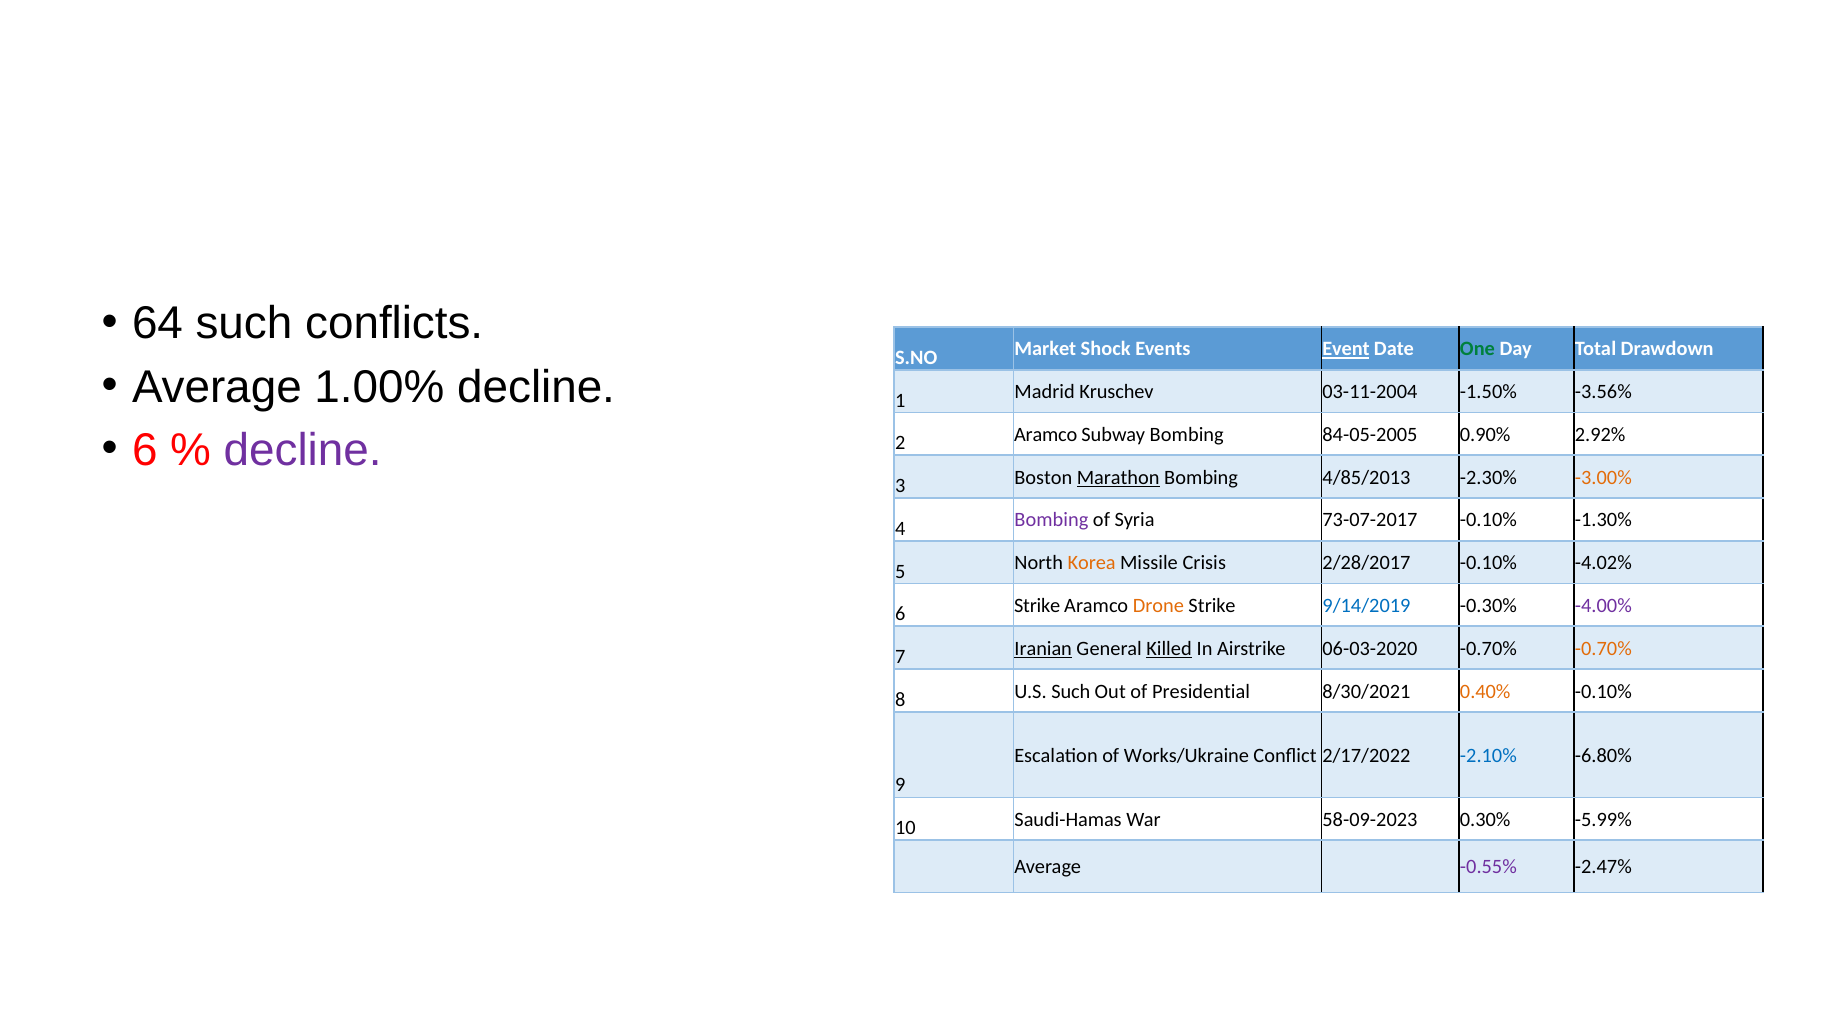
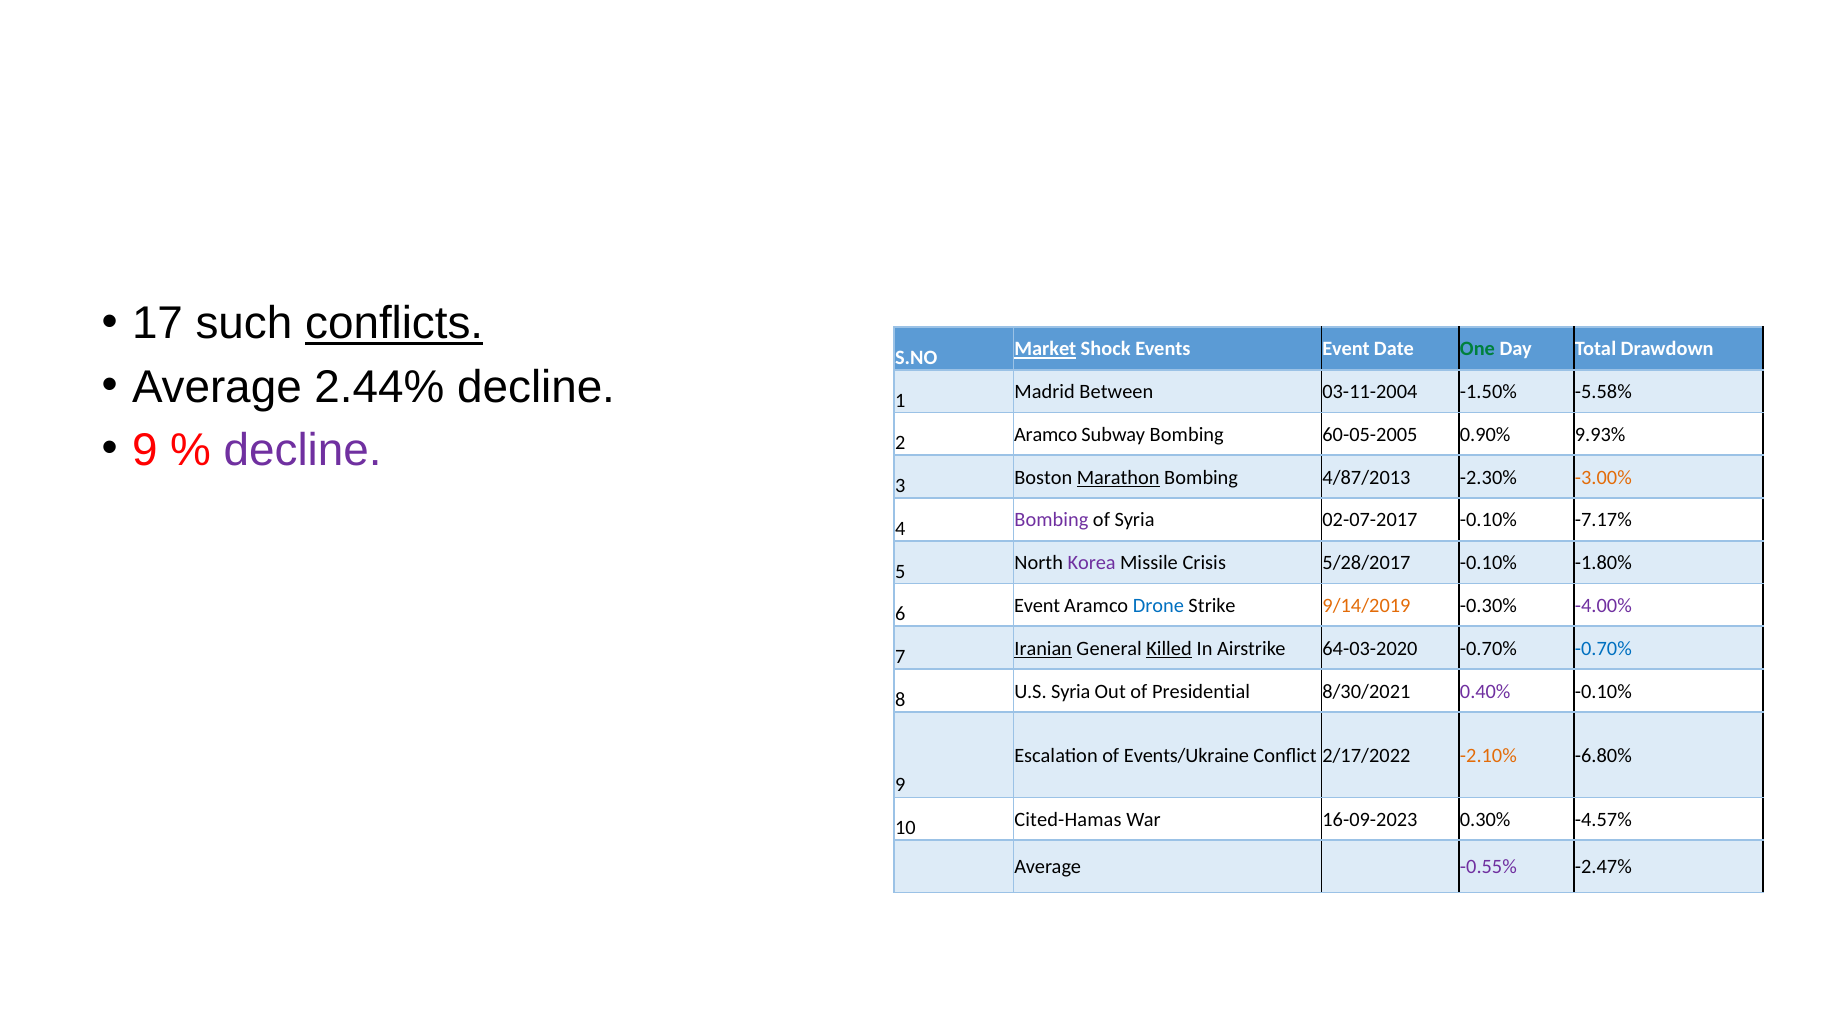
64: 64 -> 17 (158, 324)
conflicts underline: none -> present (394, 324)
Market underline: none -> present (1045, 349)
Event underline: present -> none (1346, 349)
1.00%: 1.00% -> 2.44% (379, 387)
Kruschev: Kruschev -> Between (1116, 392)
-3.56%: -3.56% -> -5.58% (1603, 392)
6: 6 -> 9 (145, 450)
84-05-2005: 84-05-2005 -> 60-05-2005 (1370, 435)
2.92%: 2.92% -> 9.93% (1600, 435)
4/85/2013: 4/85/2013 -> 4/87/2013 (1366, 477)
73-07-2017: 73-07-2017 -> 02-07-2017 (1370, 520)
-1.30%: -1.30% -> -7.17% (1603, 520)
Korea colour: orange -> purple (1092, 563)
2/28/2017: 2/28/2017 -> 5/28/2017 (1366, 563)
-4.02%: -4.02% -> -1.80% (1603, 563)
6 Strike: Strike -> Event (1037, 606)
Drone colour: orange -> blue (1158, 606)
9/14/2019 colour: blue -> orange (1366, 606)
06-03-2020: 06-03-2020 -> 64-03-2020 (1370, 648)
-0.70% colour: orange -> blue (1603, 648)
U.S Such: Such -> Syria (1071, 691)
0.40% colour: orange -> purple (1485, 691)
Works/Ukraine: Works/Ukraine -> Events/Ukraine (1187, 755)
-2.10% colour: blue -> orange (1488, 755)
Saudi-Hamas: Saudi-Hamas -> Cited-Hamas (1068, 819)
58-09-2023: 58-09-2023 -> 16-09-2023 (1370, 819)
-5.99%: -5.99% -> -4.57% (1603, 819)
